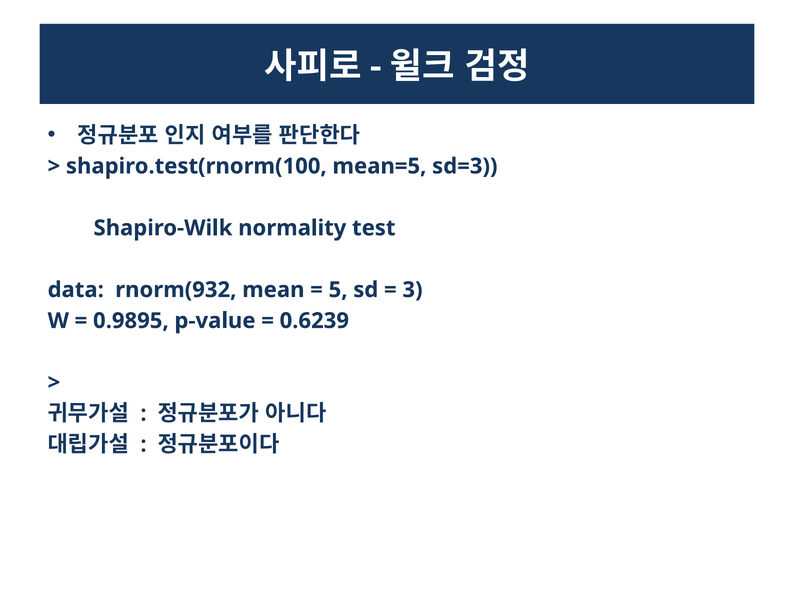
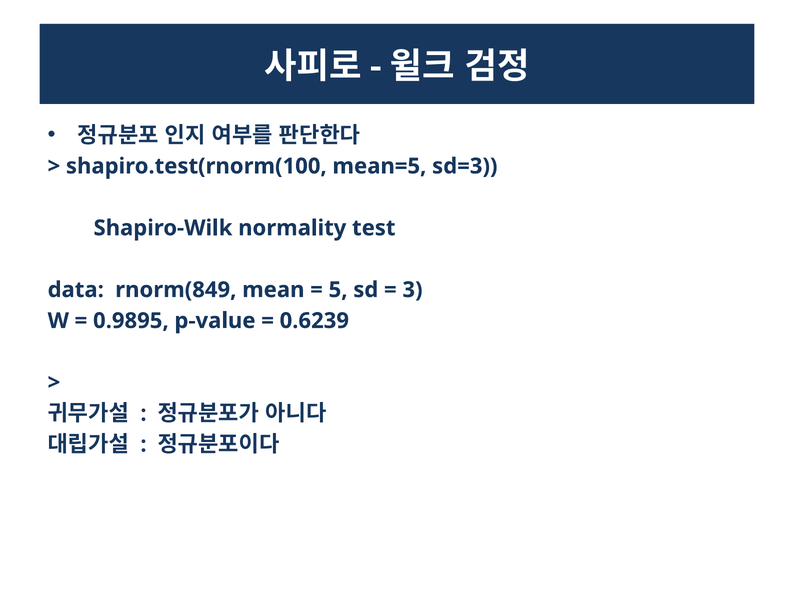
rnorm(932: rnorm(932 -> rnorm(849 (176, 290)
